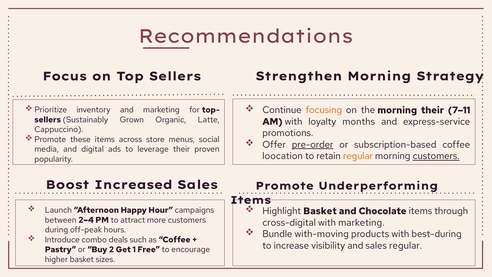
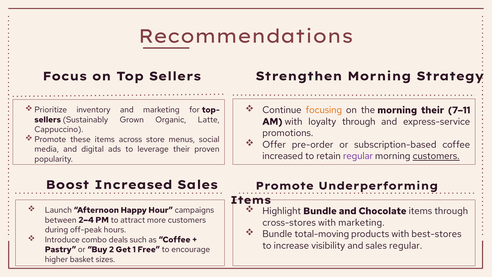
loyalty months: months -> through (359, 122)
pre-order underline: present -> none (313, 145)
loocation: loocation -> increased (283, 156)
regular colour: orange -> purple (358, 156)
Highlight Basket: Basket -> Bundle (320, 211)
cross-digital: cross-digital -> cross-stores (289, 222)
with-moving: with-moving -> total-moving (322, 234)
best-during: best-during -> best-stores (436, 234)
